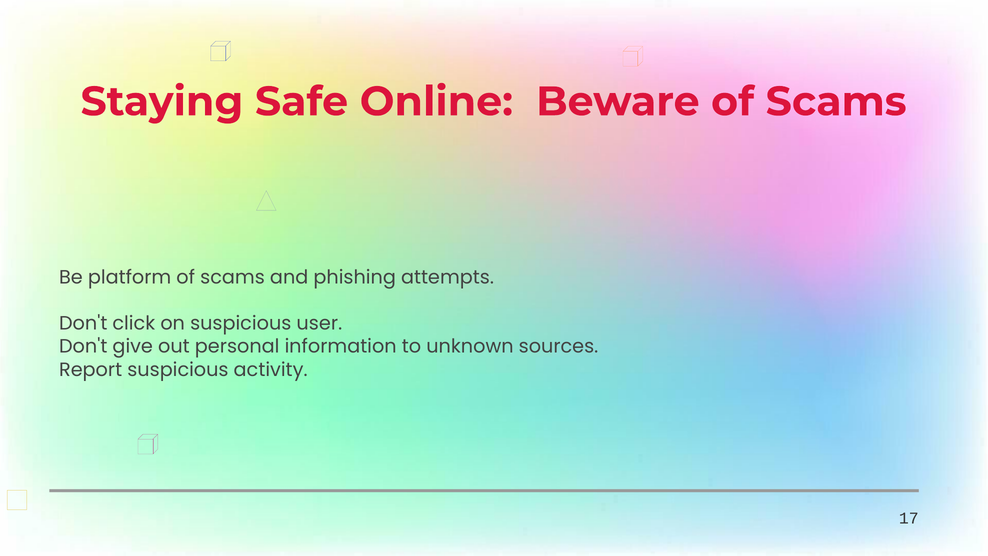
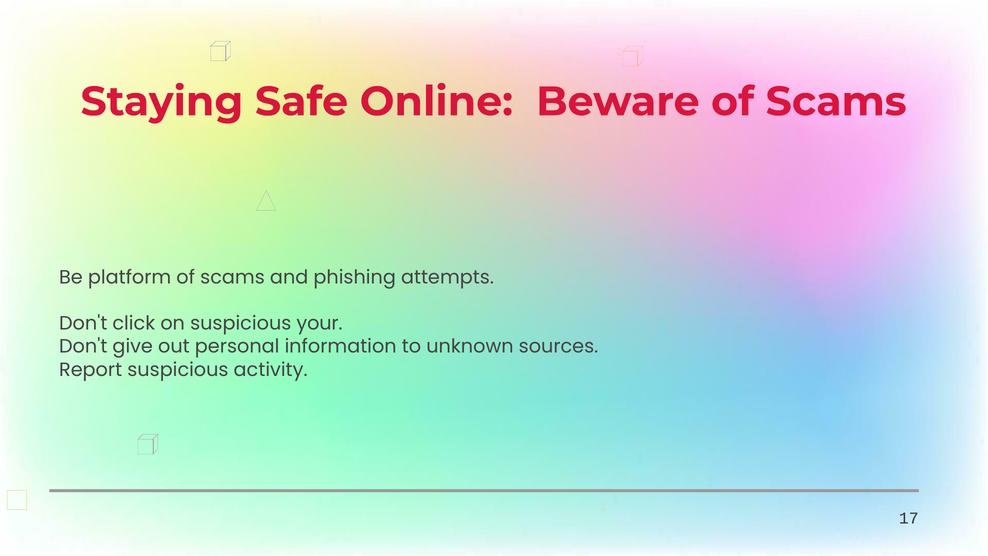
user: user -> your (319, 323)
